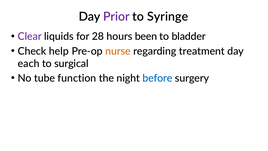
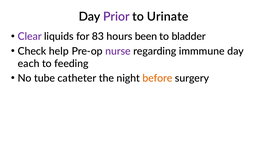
Syringe: Syringe -> Urinate (168, 17)
28: 28 -> 83 (98, 36)
nurse colour: orange -> purple (118, 51)
treatment: treatment -> immmune (202, 51)
surgical: surgical -> feeding (71, 64)
function: function -> catheter (77, 78)
before colour: blue -> orange (157, 78)
